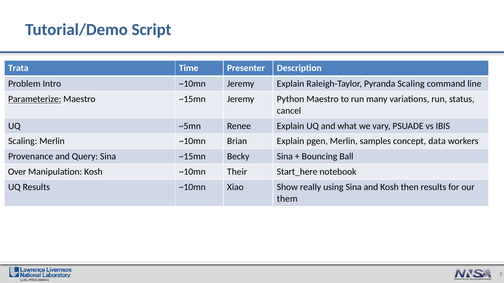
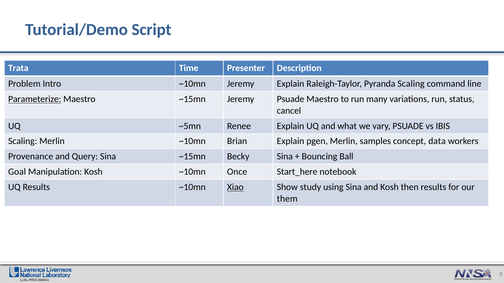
Jeremy Python: Python -> Psuade (291, 99)
Over: Over -> Goal (17, 172)
Their: Their -> Once (237, 172)
Xiao underline: none -> present (235, 187)
really: really -> study (311, 187)
